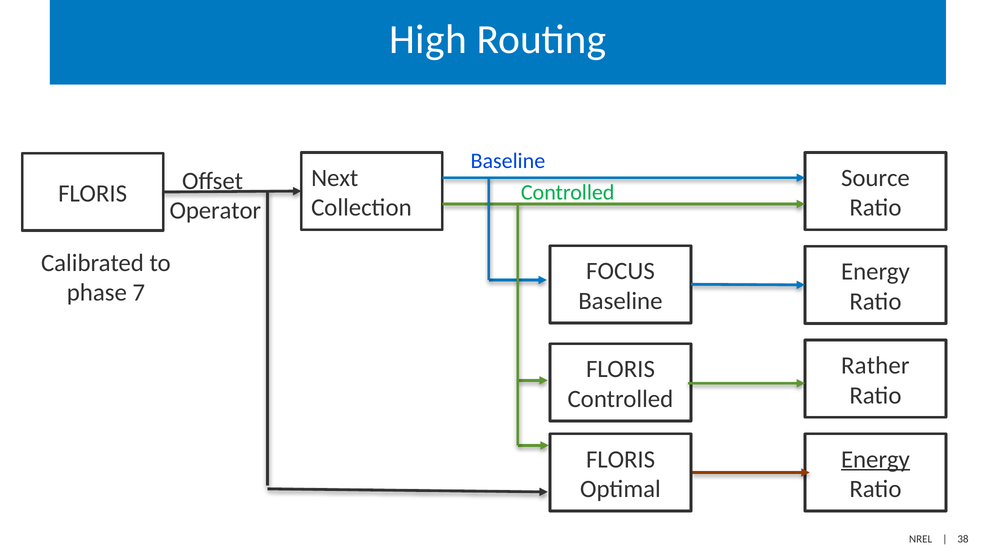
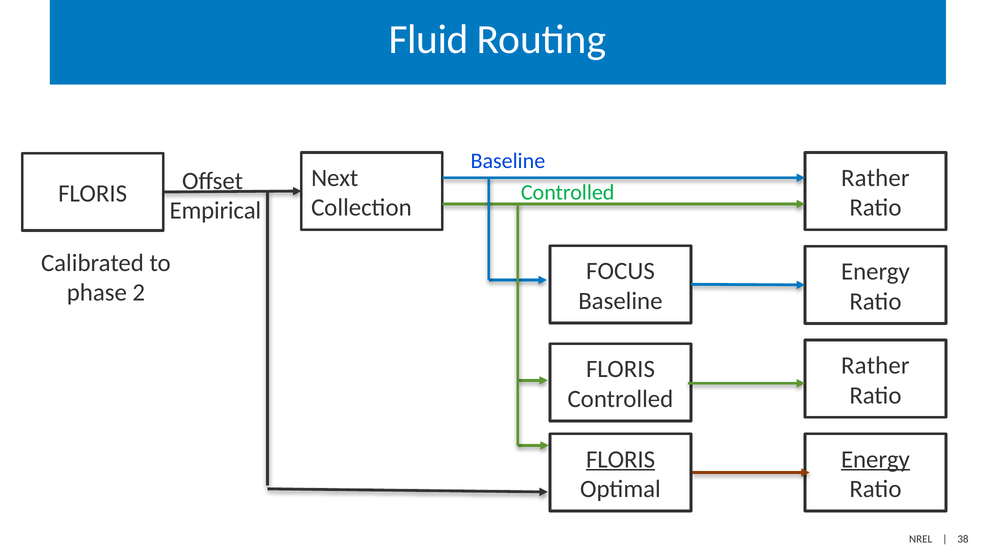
High: High -> Fluid (428, 40)
Source: Source -> Rather (875, 178)
Operator: Operator -> Empirical (215, 211)
7: 7 -> 2 (139, 293)
FLORIS underline: none -> present (621, 459)
